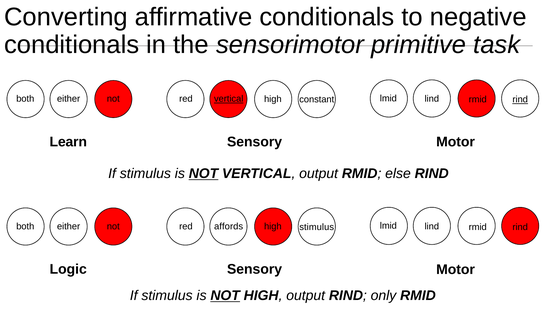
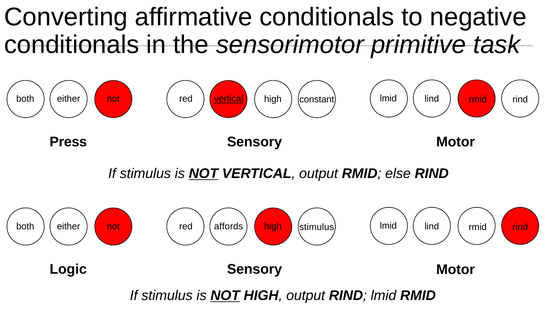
rind underline: present -> none (520, 100)
Learn: Learn -> Press (68, 142)
RIND only: only -> lmid (383, 295)
